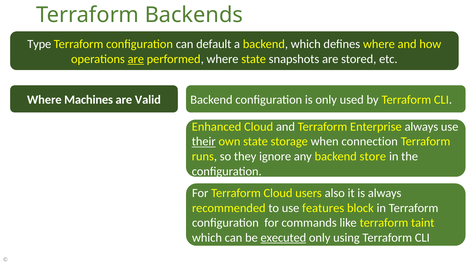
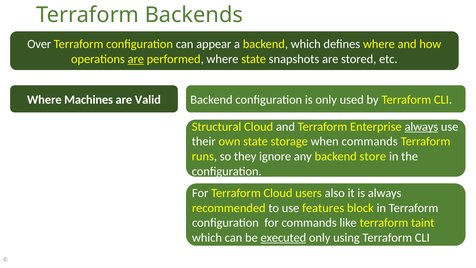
Type: Type -> Over (39, 44)
default: default -> appear (214, 44)
Enhanced: Enhanced -> Structural (217, 127)
always underline: none -> present (421, 127)
their underline: present -> none (204, 141)
when connection: connection -> commands (370, 141)
